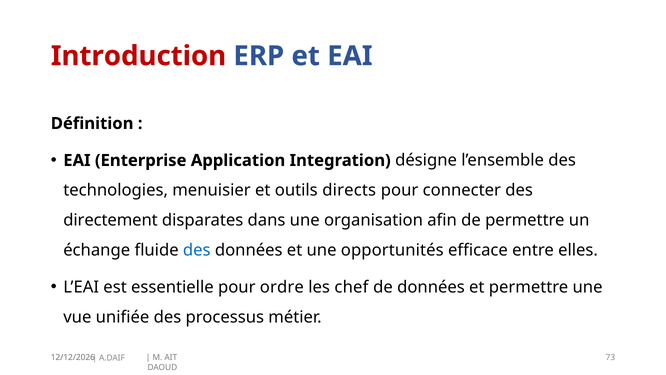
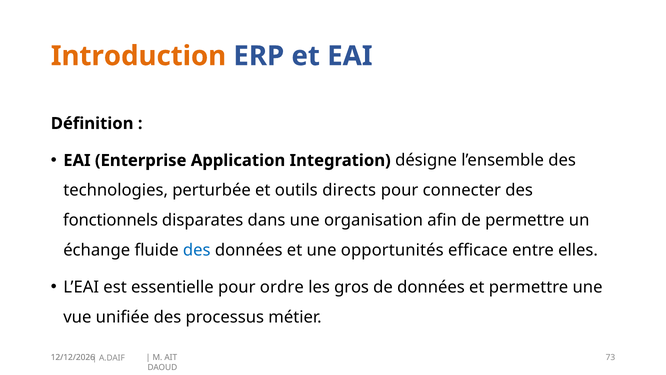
Introduction colour: red -> orange (138, 56)
menuisier: menuisier -> perturbée (212, 190)
directement: directement -> fonctionnels (111, 220)
chef: chef -> gros (352, 287)
